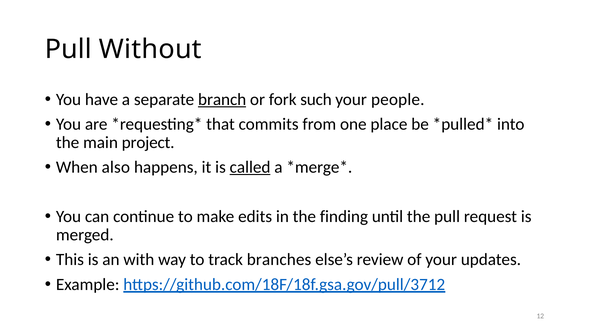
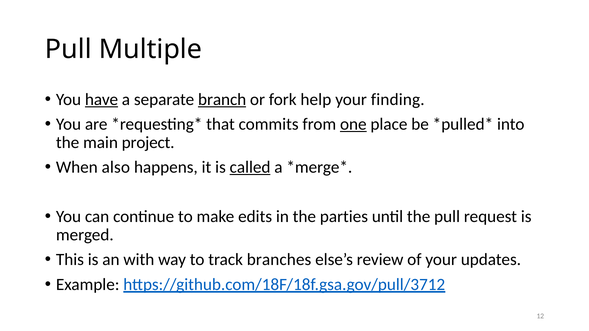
Without: Without -> Multiple (150, 49)
have underline: none -> present (102, 100)
such: such -> help (316, 100)
people: people -> finding (398, 100)
one underline: none -> present (353, 124)
finding: finding -> parties (344, 217)
